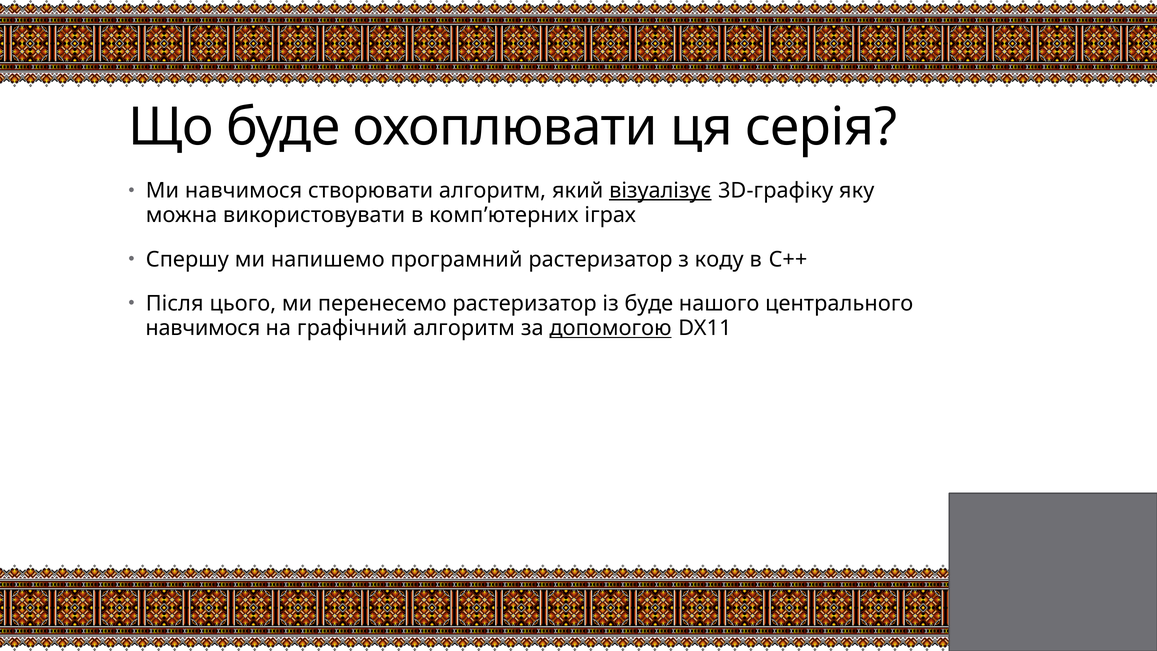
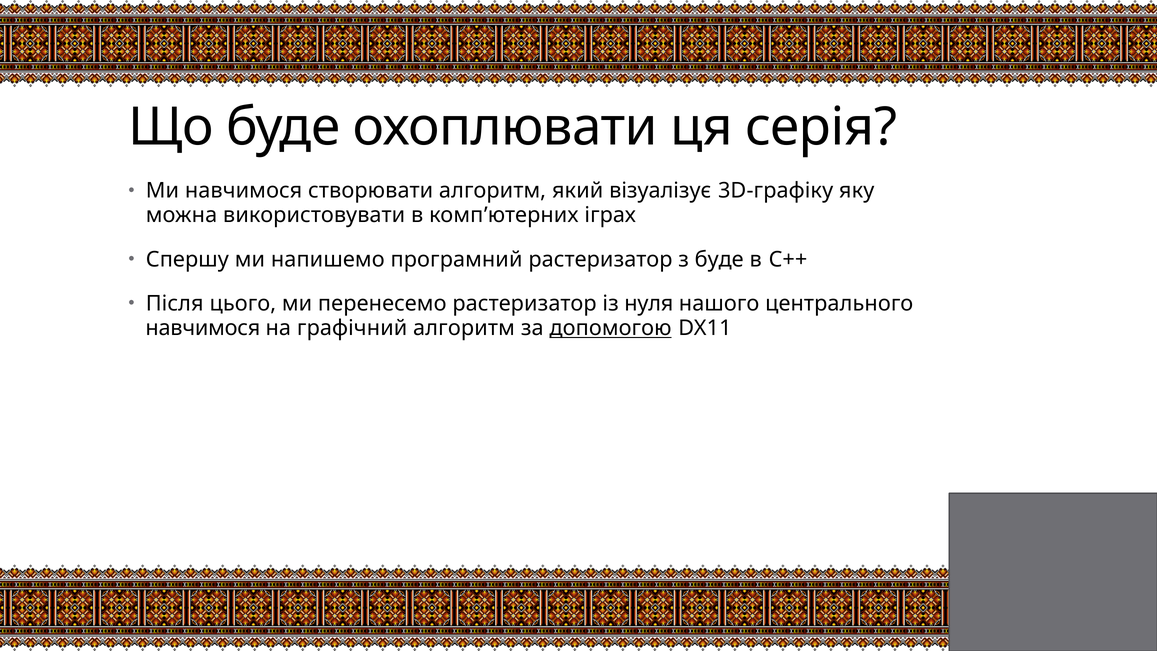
візуалізує underline: present -> none (660, 191)
з коду: коду -> буде (719, 259)
із буде: буде -> нуля (649, 303)
